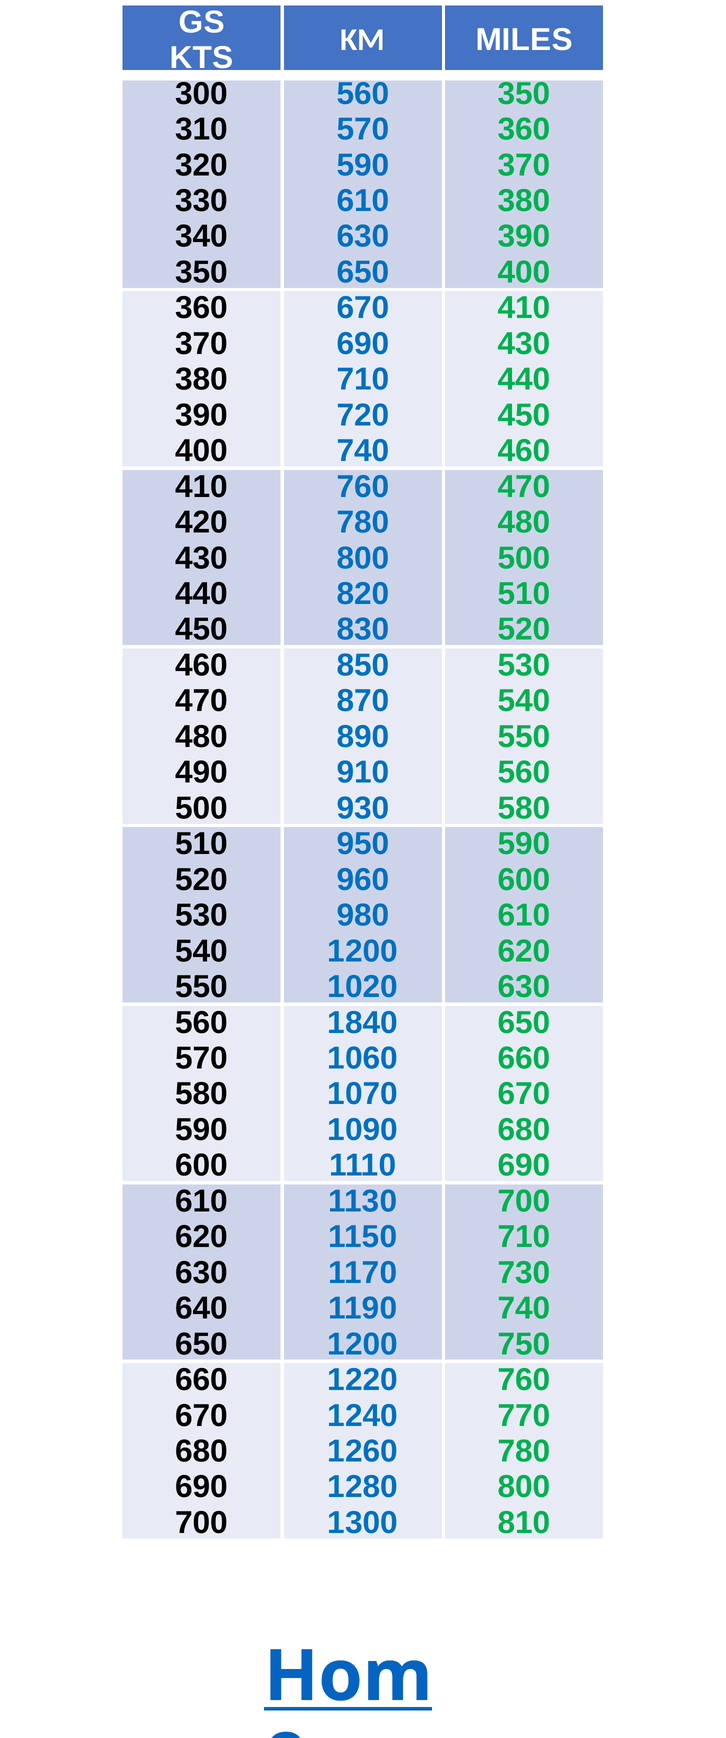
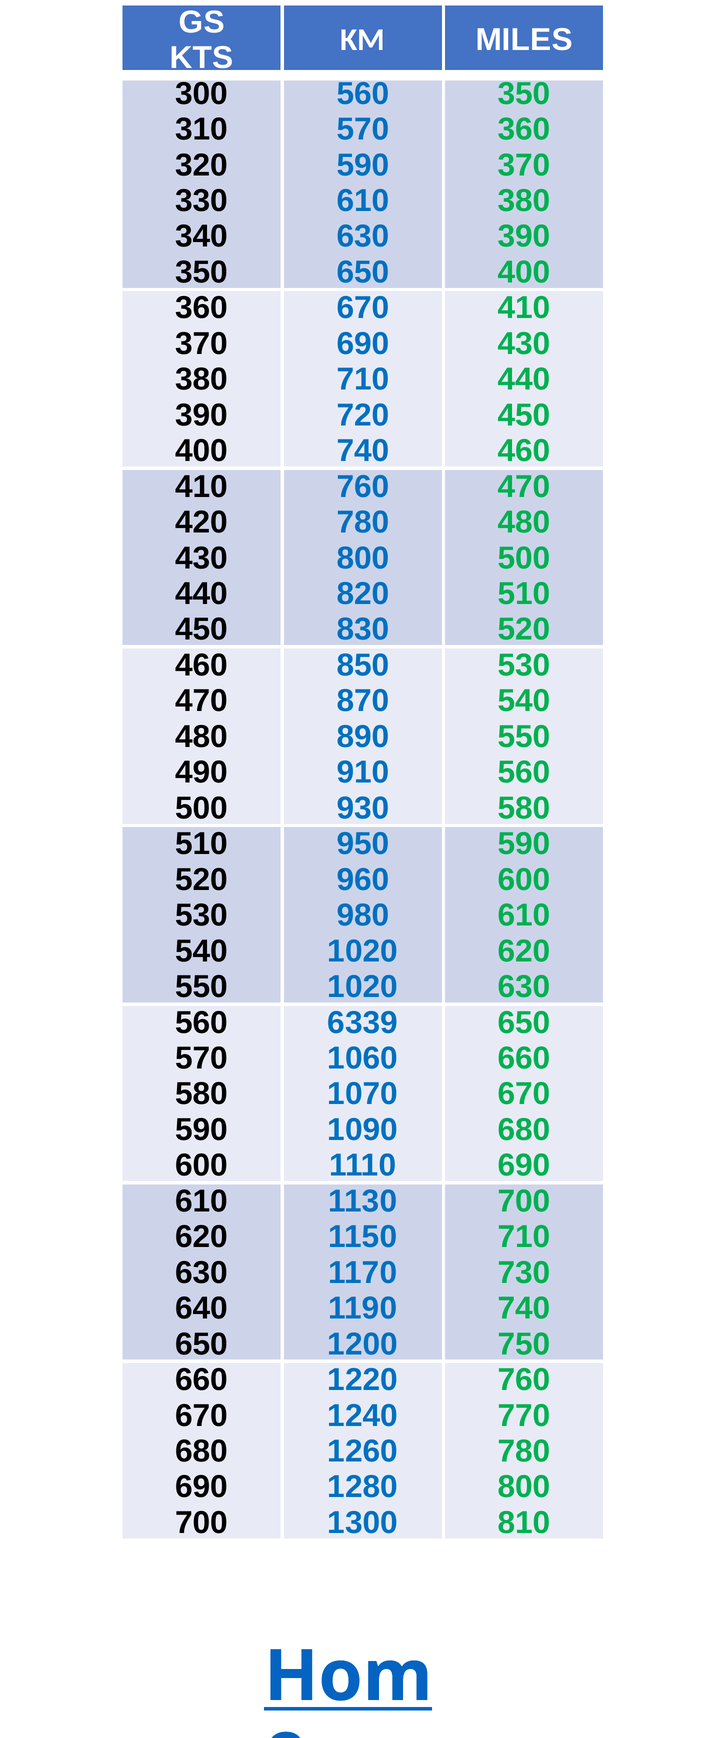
1200: 1200 -> 1020 (363, 951)
1840: 1840 -> 6339 (363, 1022)
